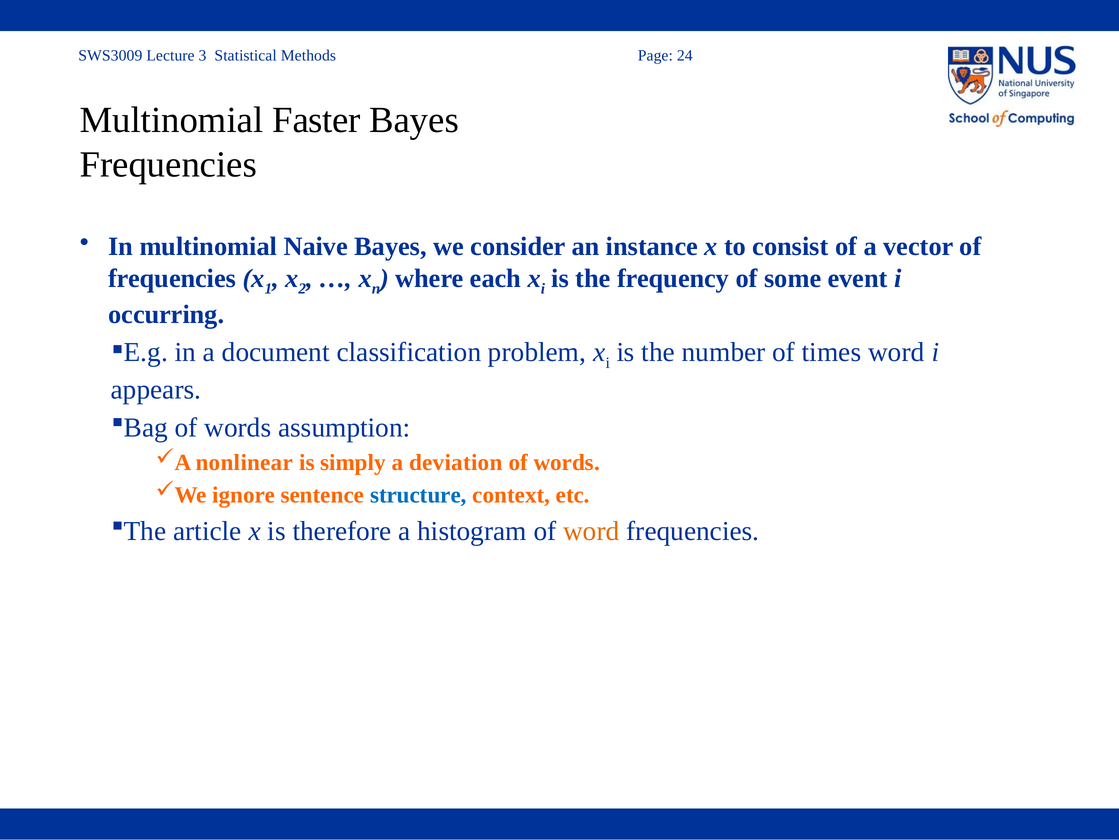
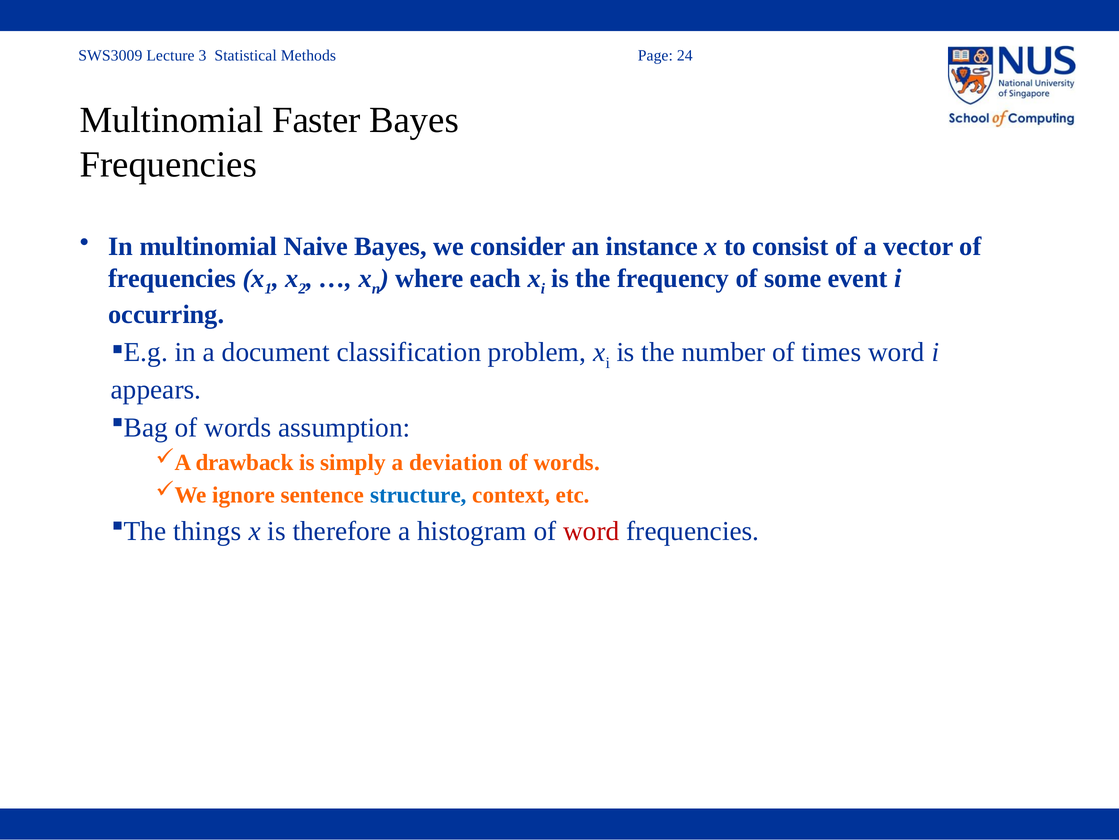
nonlinear: nonlinear -> drawback (245, 462)
article: article -> things (207, 531)
word colour: orange -> red (591, 531)
